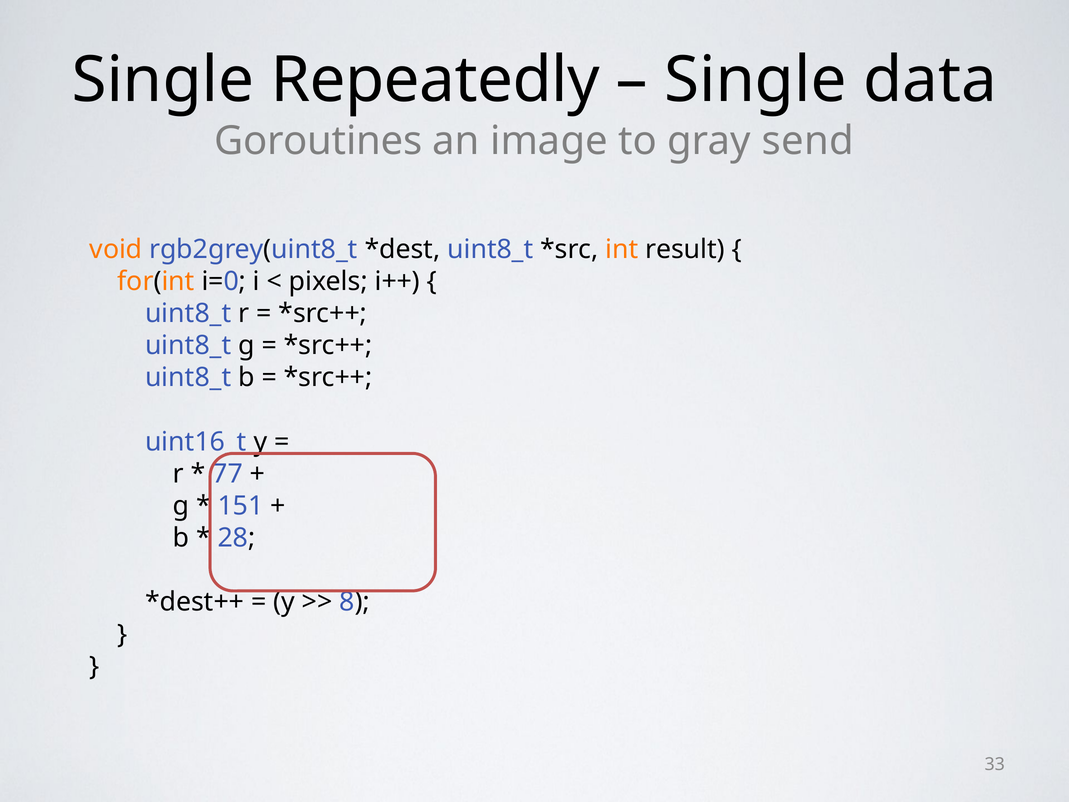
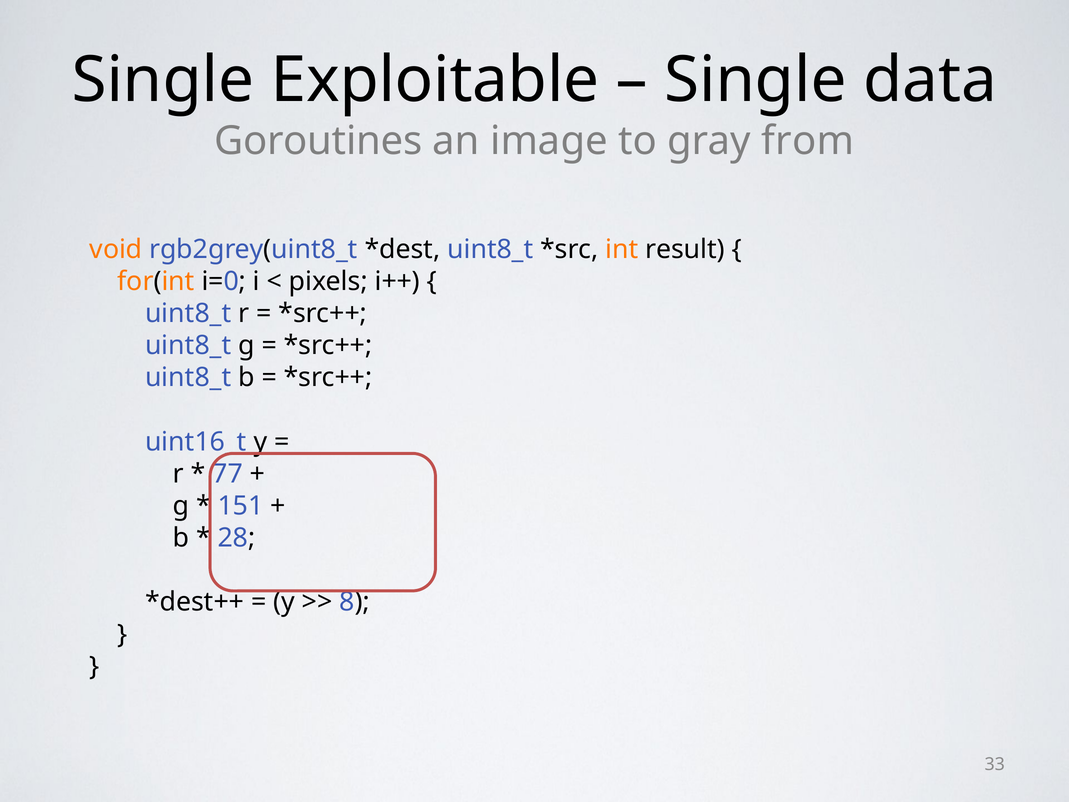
Repeatedly: Repeatedly -> Exploitable (435, 80)
send: send -> from (808, 141)
